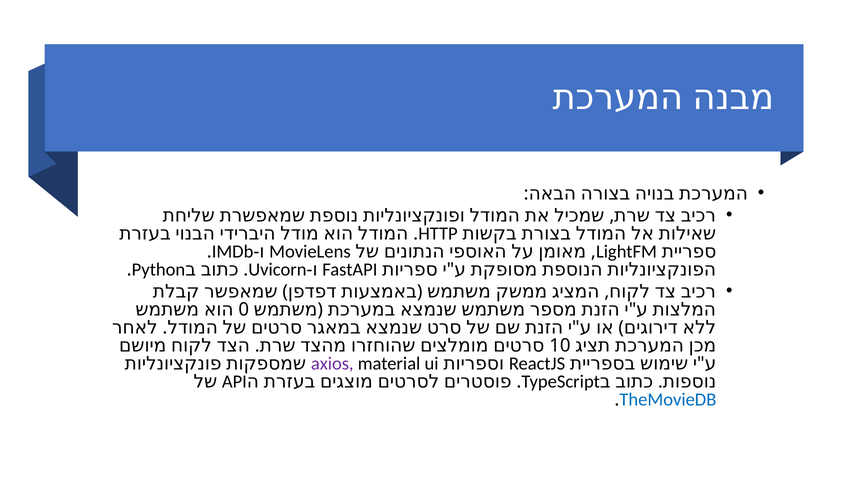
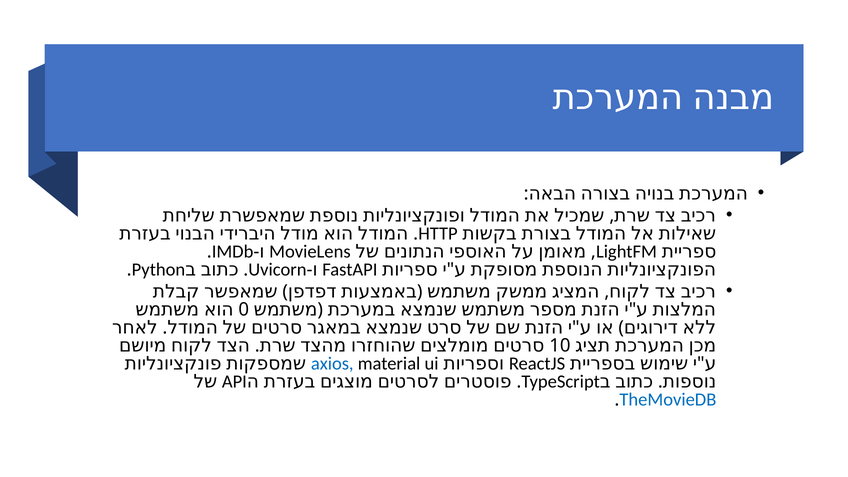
axios colour: purple -> blue (332, 364)
